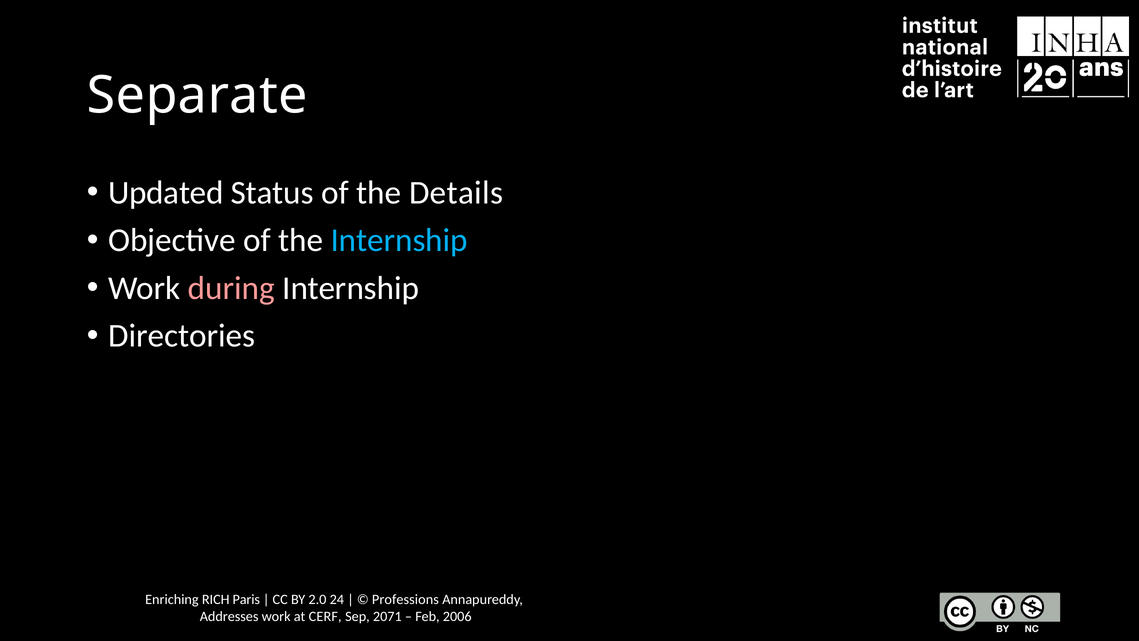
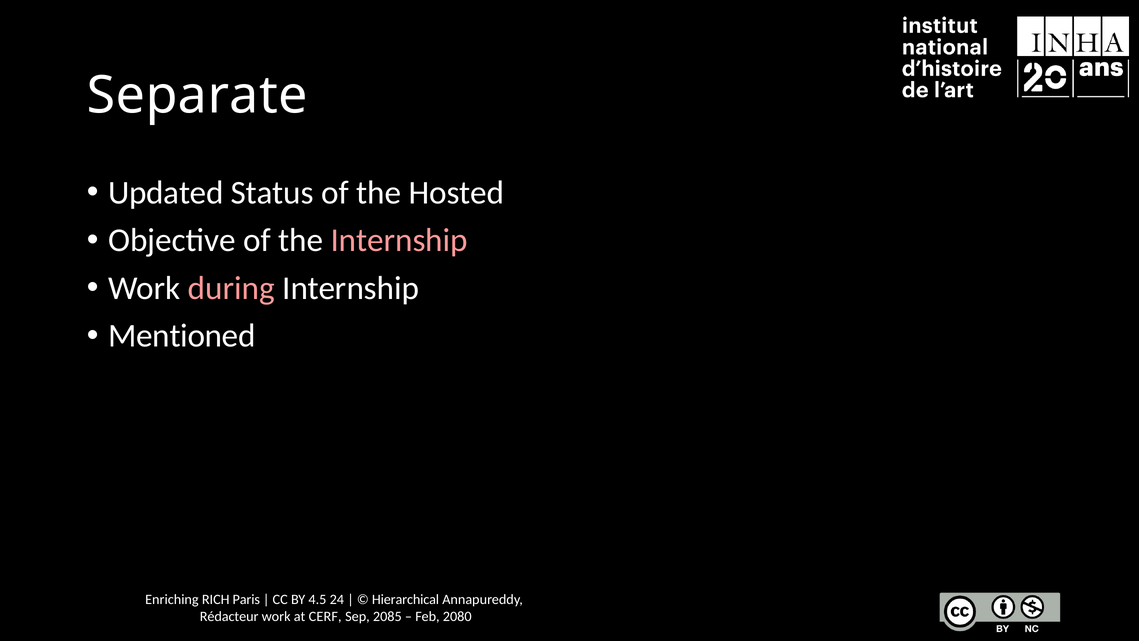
Details: Details -> Hosted (456, 193)
Internship colour: light blue -> pink (399, 240)
Directories: Directories -> Mentioned (182, 336)
2.0: 2.0 -> 4.5 (317, 599)
Professions: Professions -> Hierarchical (406, 599)
Addresses: Addresses -> Rédacteur (229, 616)
2071: 2071 -> 2085 (387, 616)
2006: 2006 -> 2080 (457, 616)
